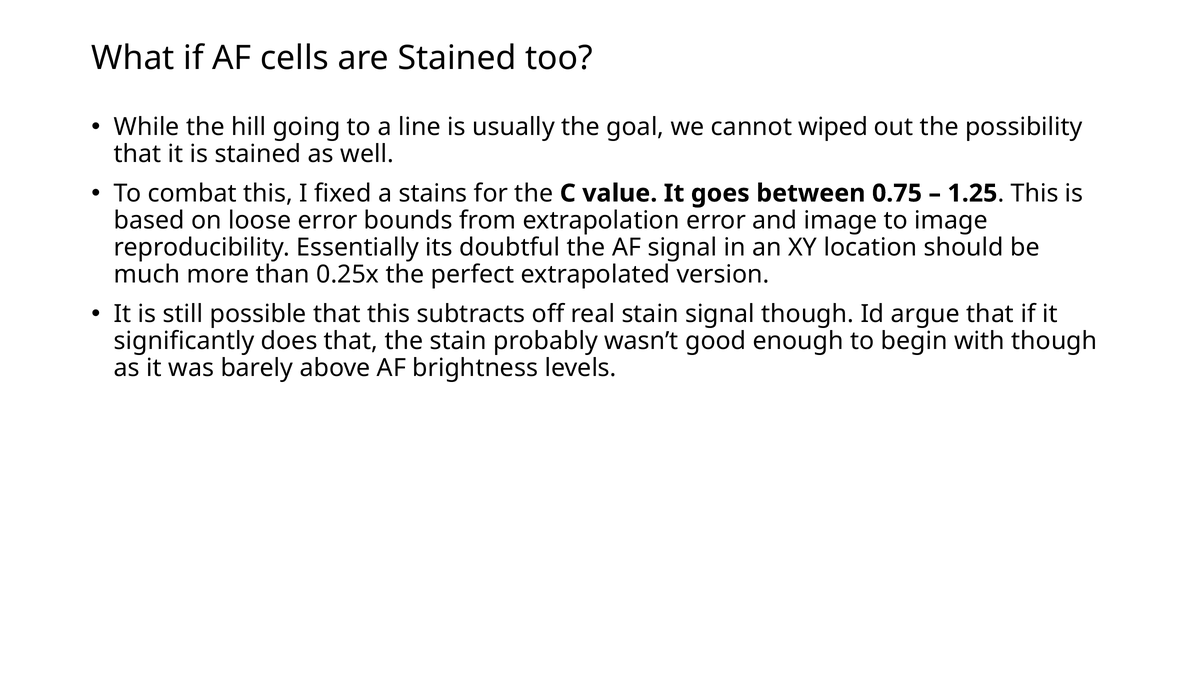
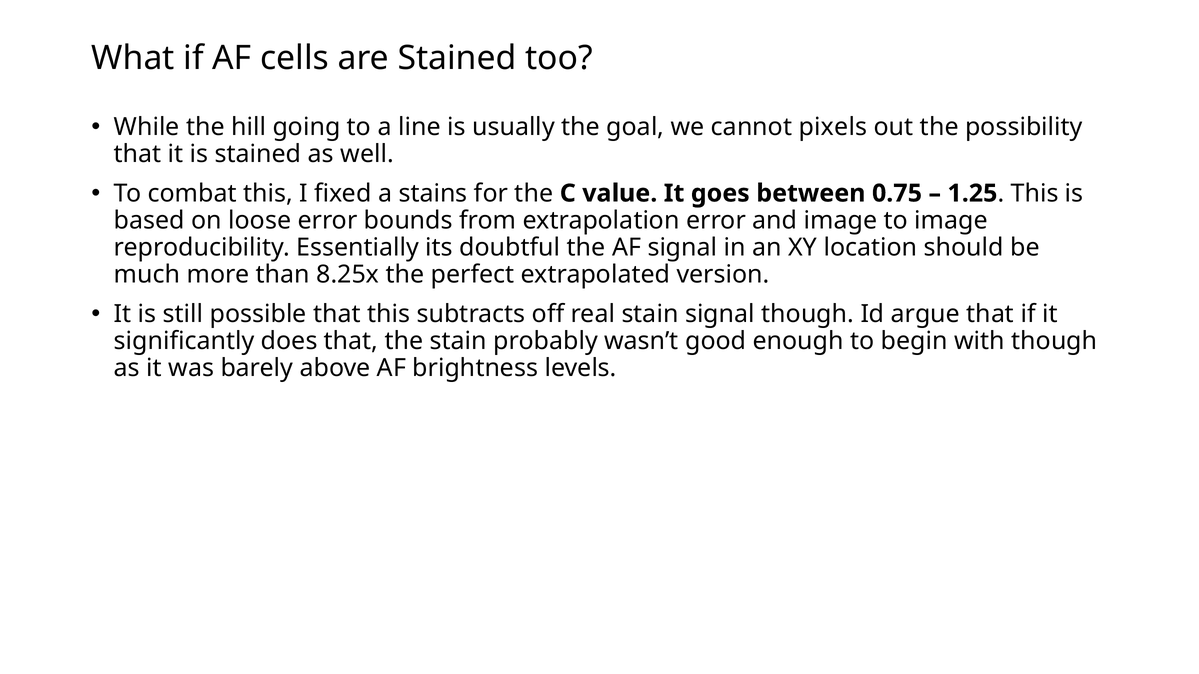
wiped: wiped -> pixels (833, 127)
0.25x: 0.25x -> 8.25x (348, 274)
